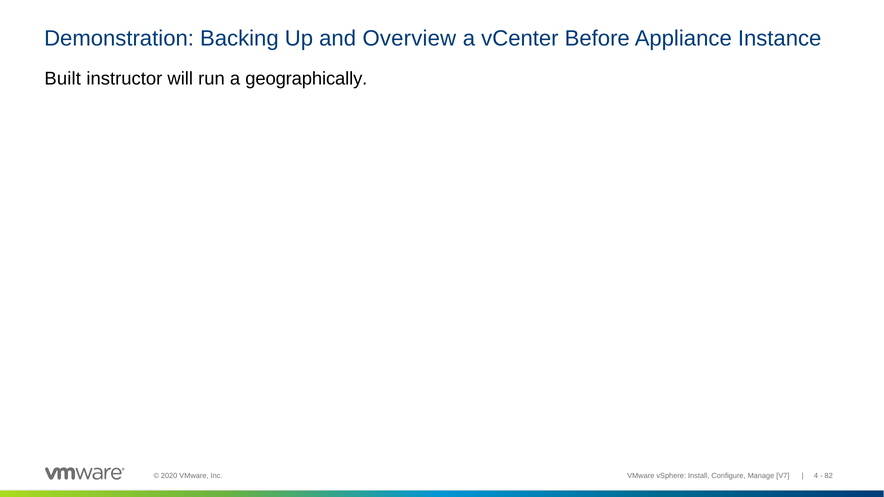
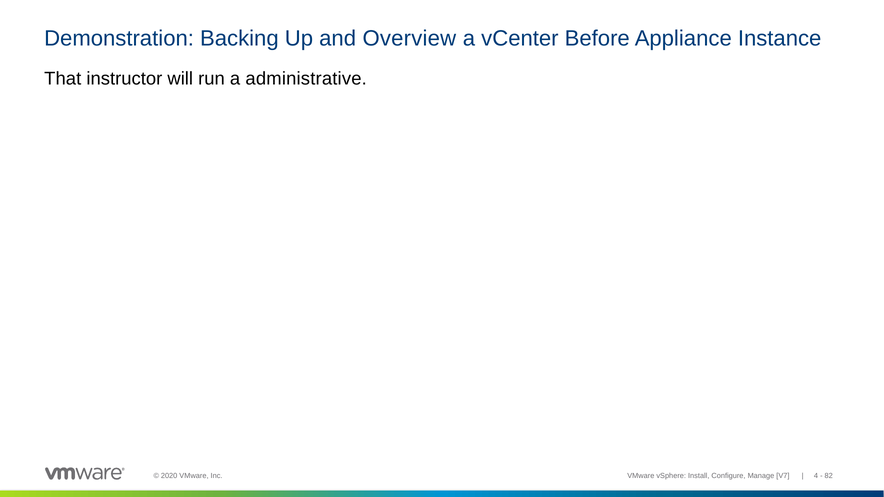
Built: Built -> That (63, 79)
geographically: geographically -> administrative (306, 79)
